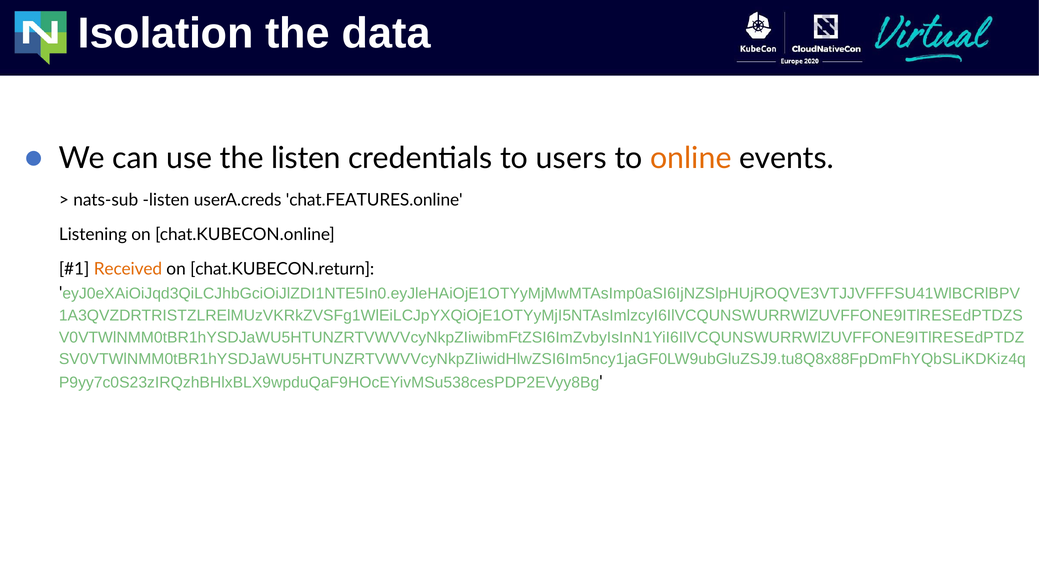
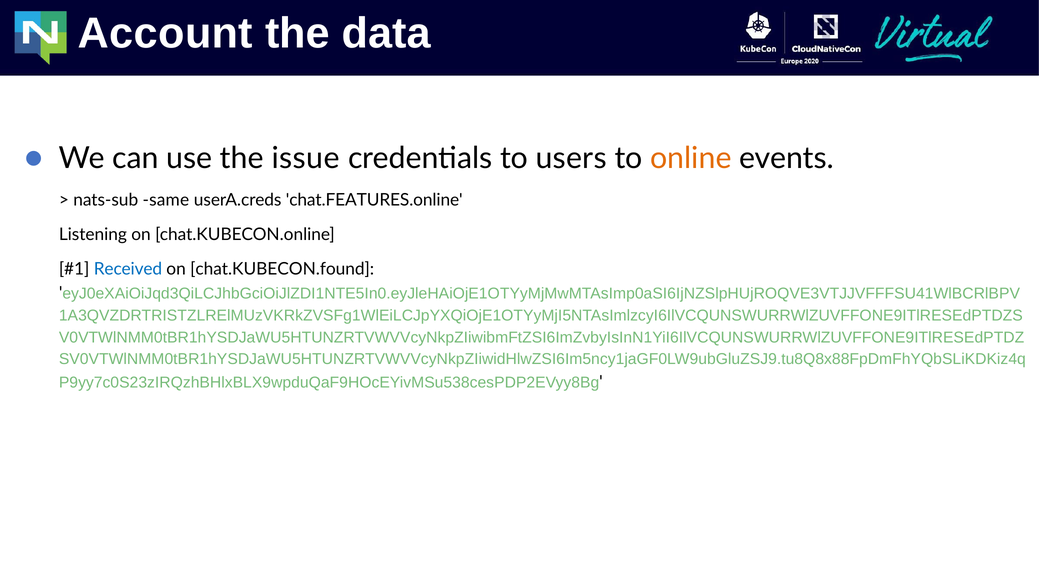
Isolation: Isolation -> Account (165, 33)
the listen: listen -> issue (306, 158)
nats-sub listen: listen -> same (166, 200)
Received colour: orange -> blue (128, 269)
chat.KUBECON.return: chat.KUBECON.return -> chat.KUBECON.found (282, 269)
